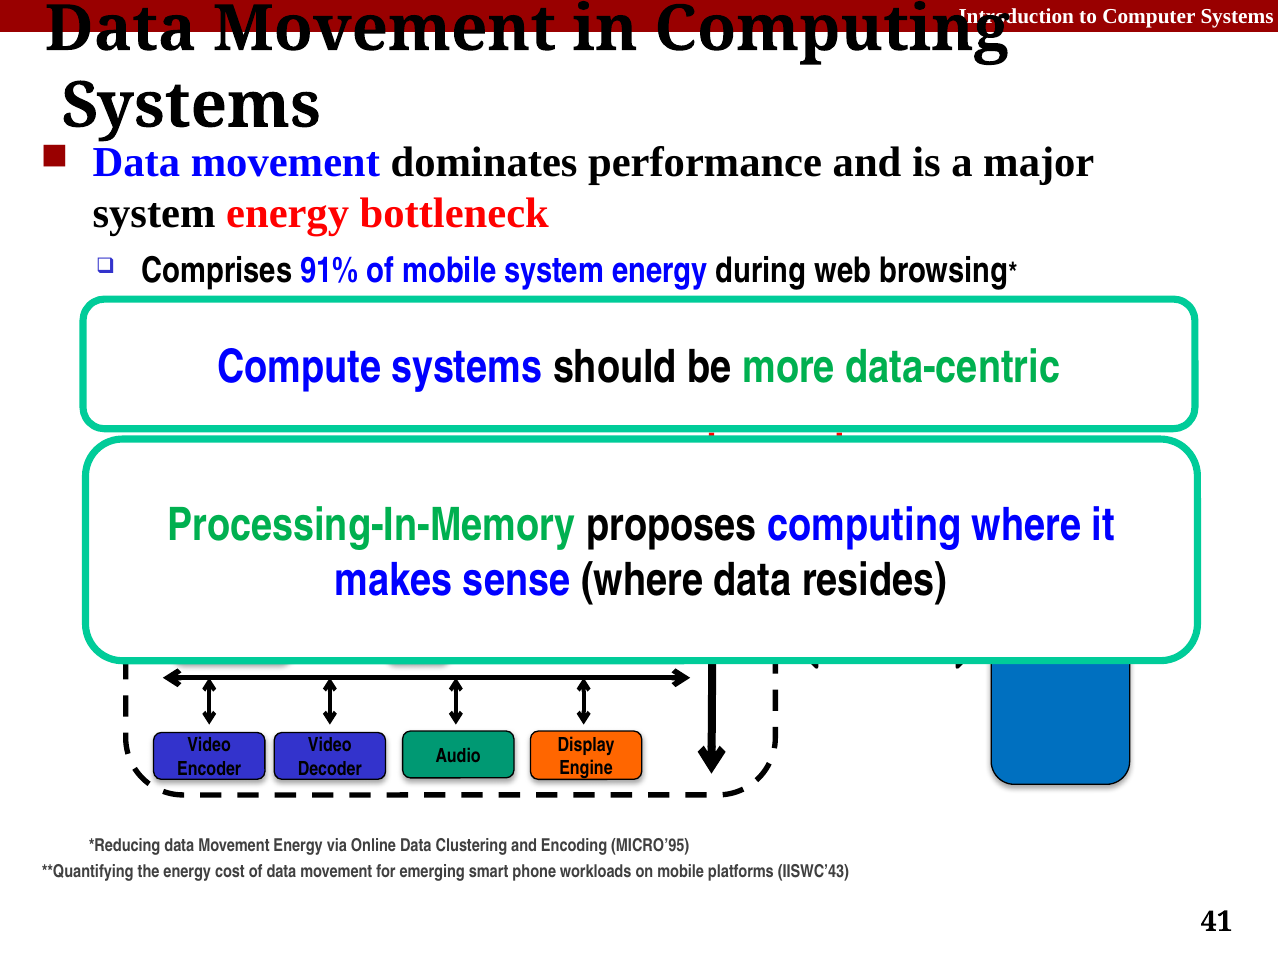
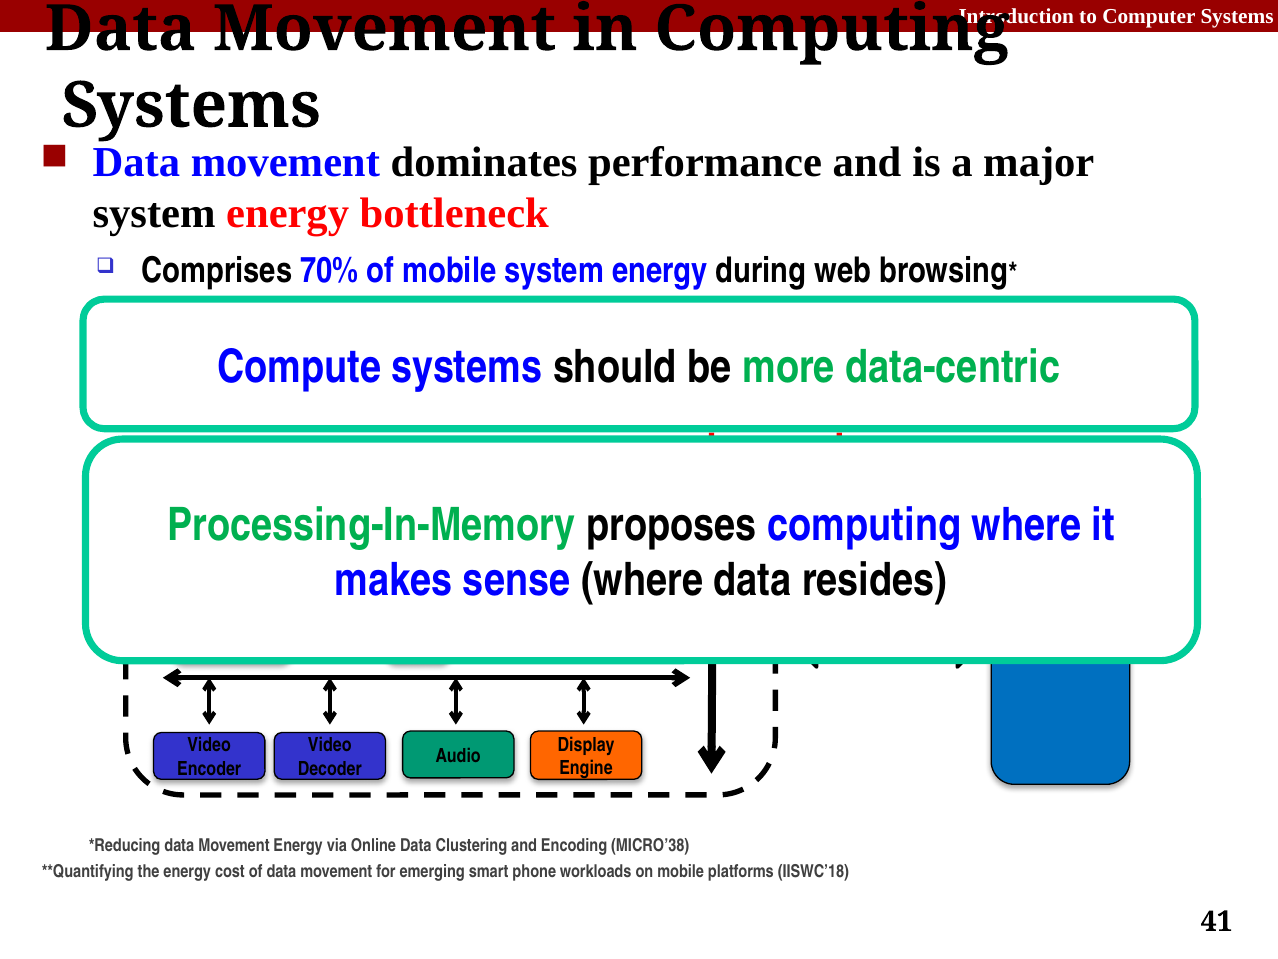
91%: 91% -> 70% (330, 271)
MICRO’95: MICRO’95 -> MICRO’38 (650, 845)
IISWC’43: IISWC’43 -> IISWC’18 (813, 871)
